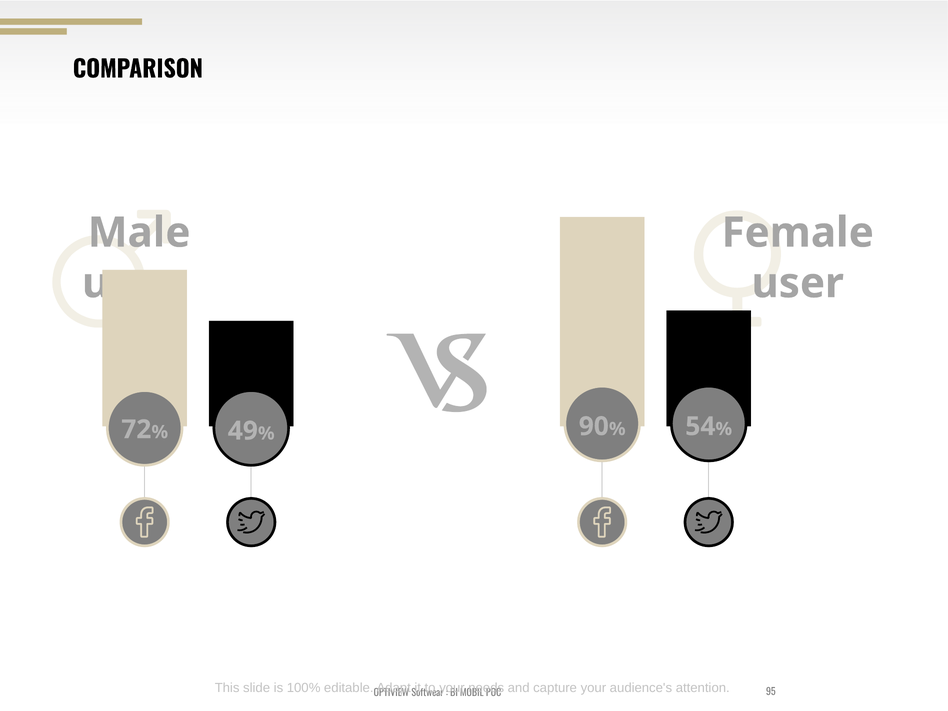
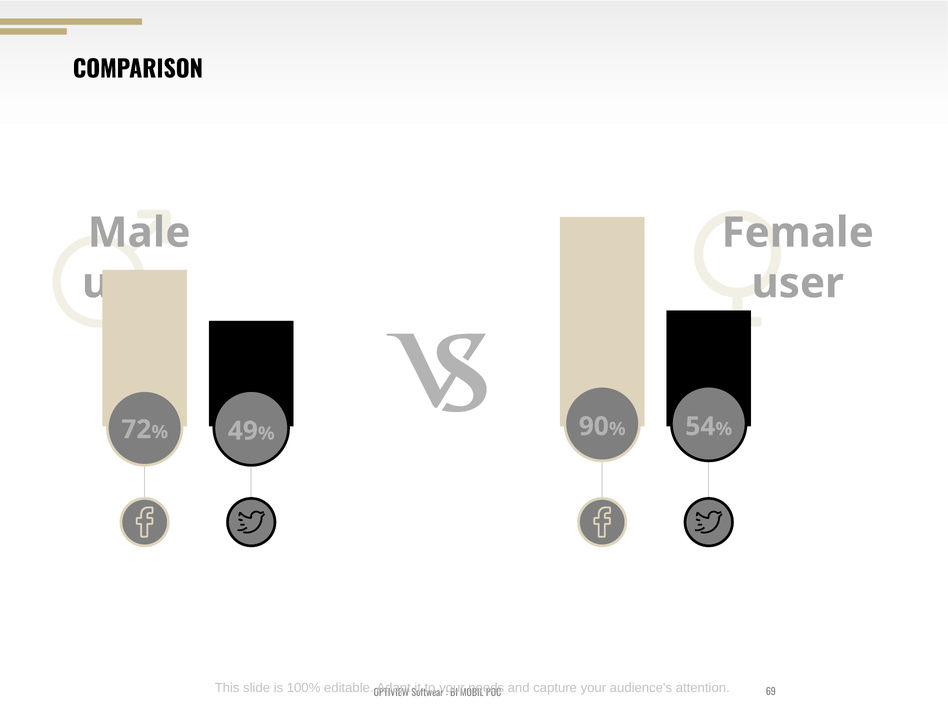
95: 95 -> 69 (771, 692)
